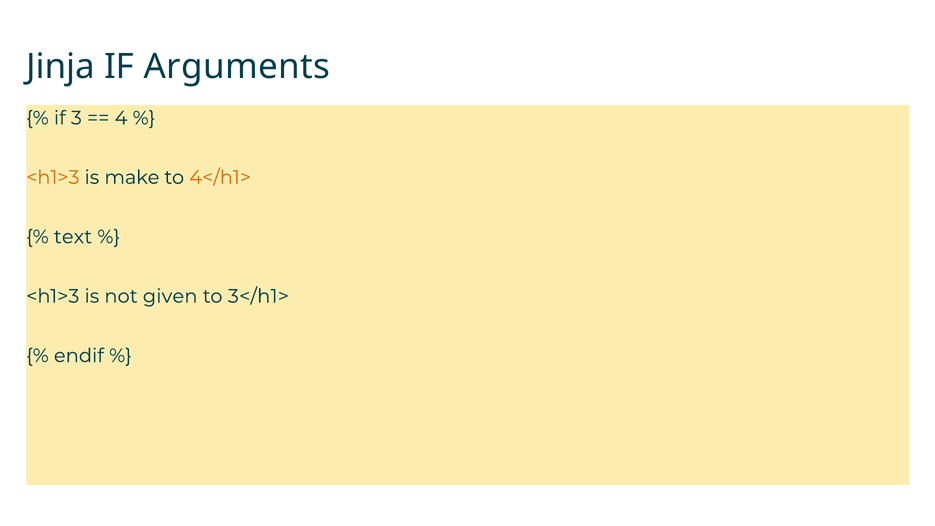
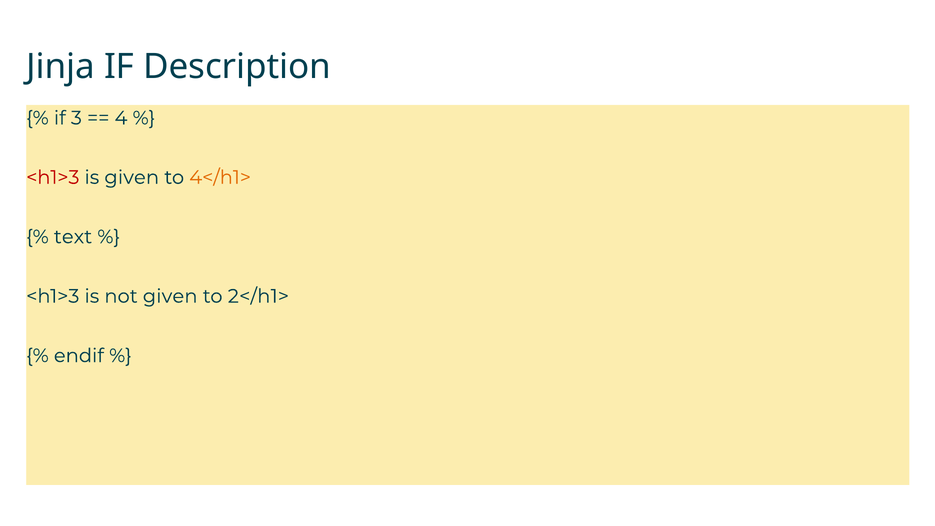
Arguments: Arguments -> Description (237, 67)
<h1>3 colour: orange -> red (53, 177)
is make: make -> given (132, 177)
3</h1>: 3</h1> -> 2</h1> (258, 296)
